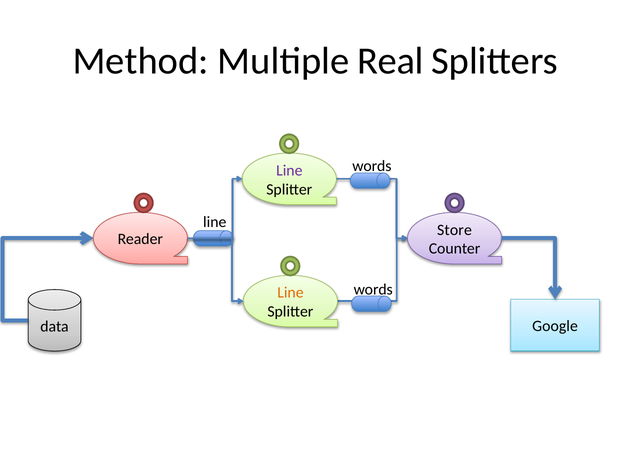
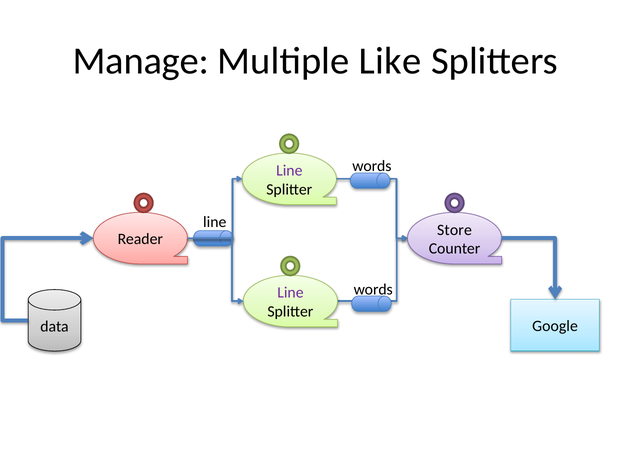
Method: Method -> Manage (141, 61)
Real: Real -> Like (390, 61)
Line colour: orange -> purple (290, 293)
